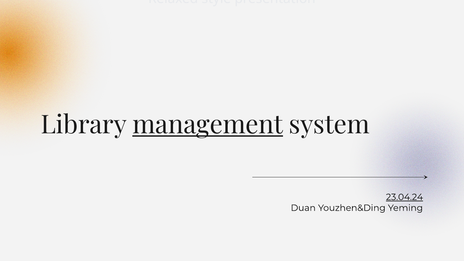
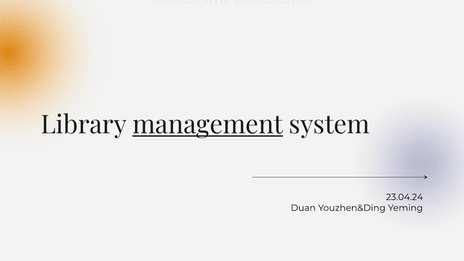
23.04.24 underline: present -> none (404, 197)
